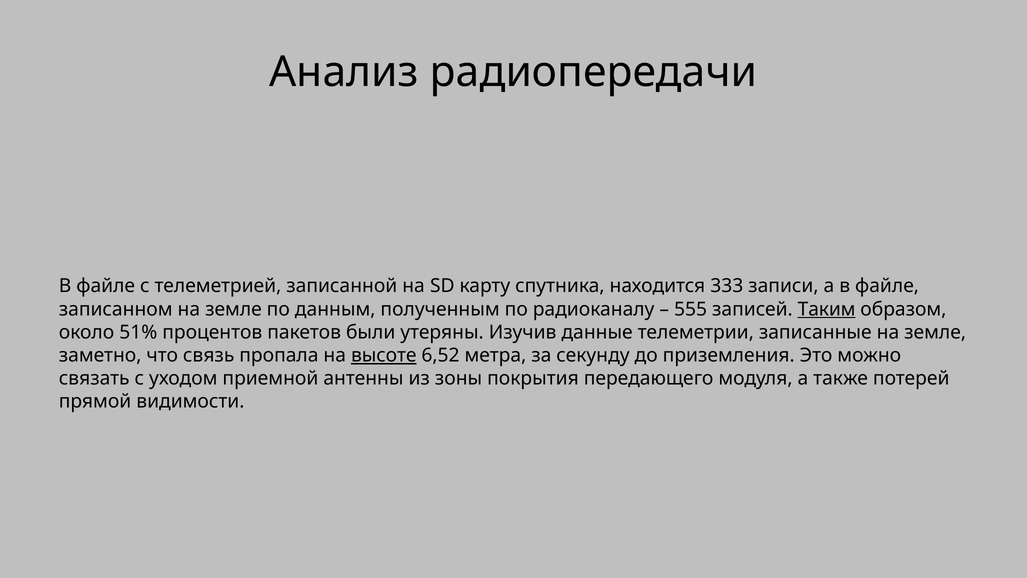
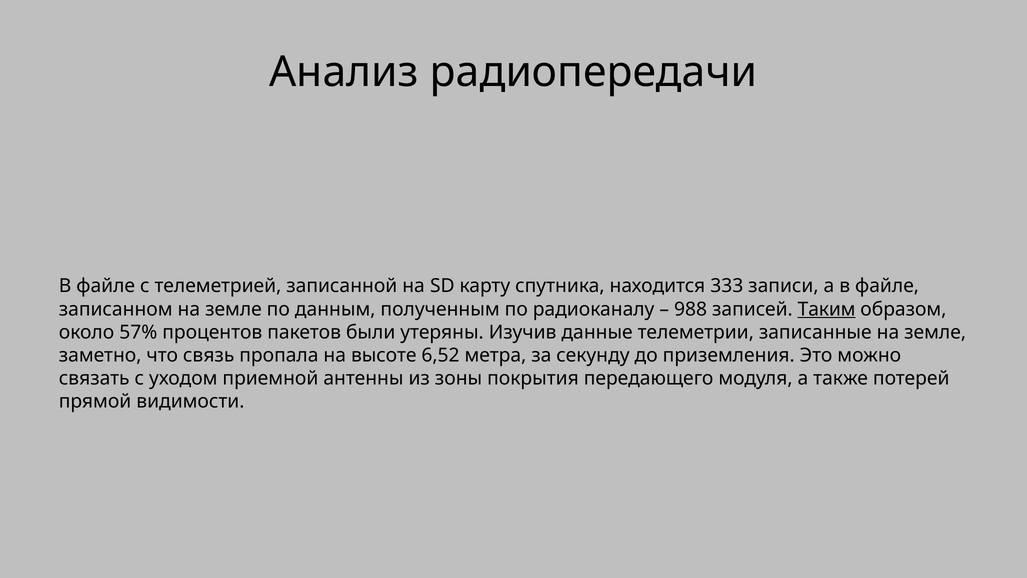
555: 555 -> 988 (691, 309)
51%: 51% -> 57% (138, 332)
высоте underline: present -> none (384, 355)
